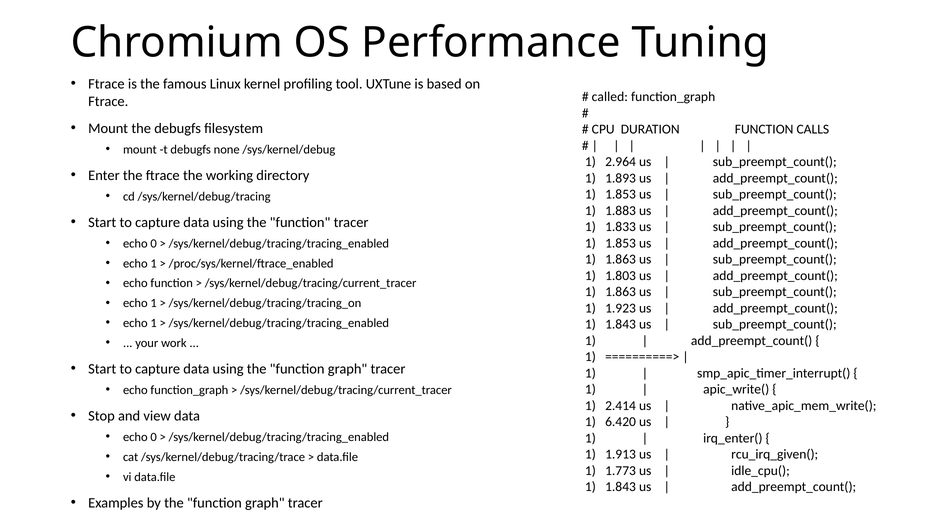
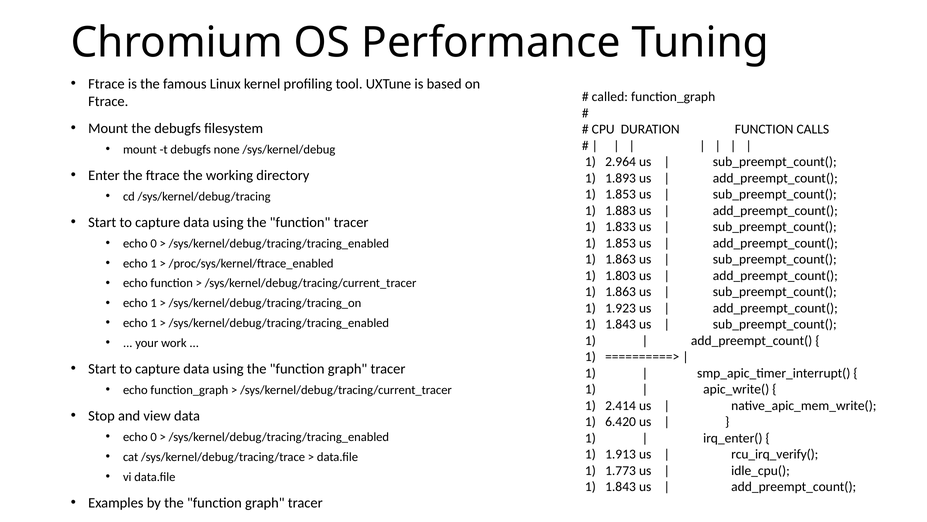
rcu_irq_given(: rcu_irq_given( -> rcu_irq_verify( (775, 454)
